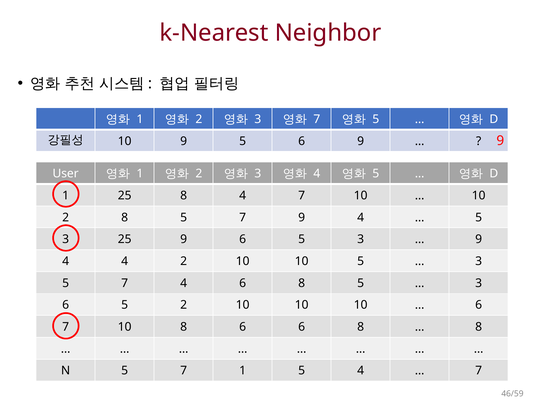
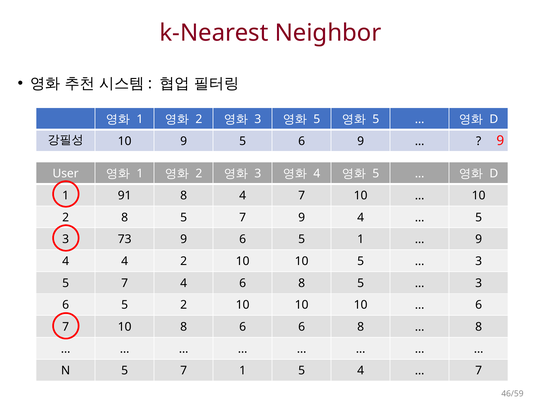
7: 7 -> 5 (317, 119)
1 25: 25 -> 91 (125, 196)
3 25: 25 -> 73 (125, 239)
6 5 3: 3 -> 1 (361, 239)
